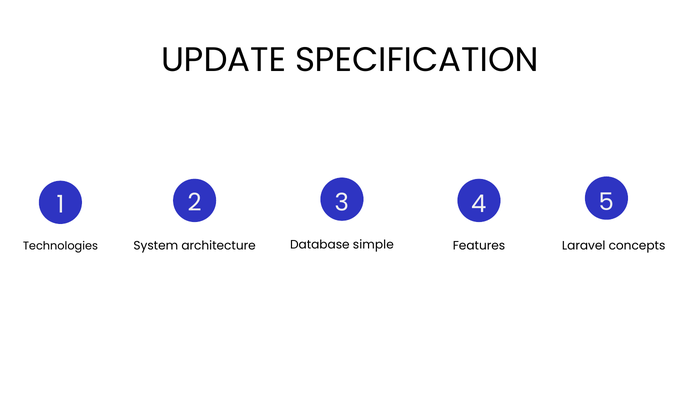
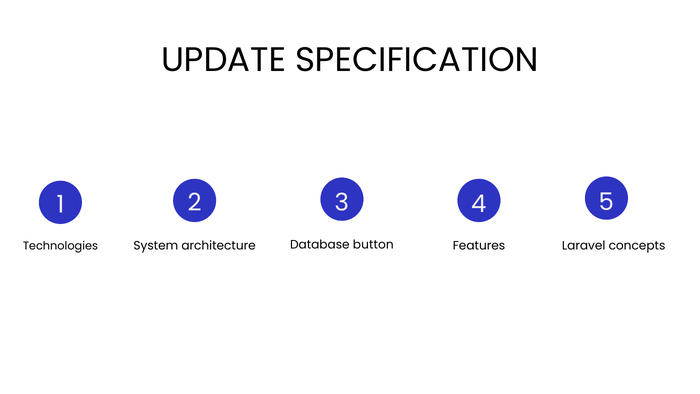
simple: simple -> button (373, 245)
